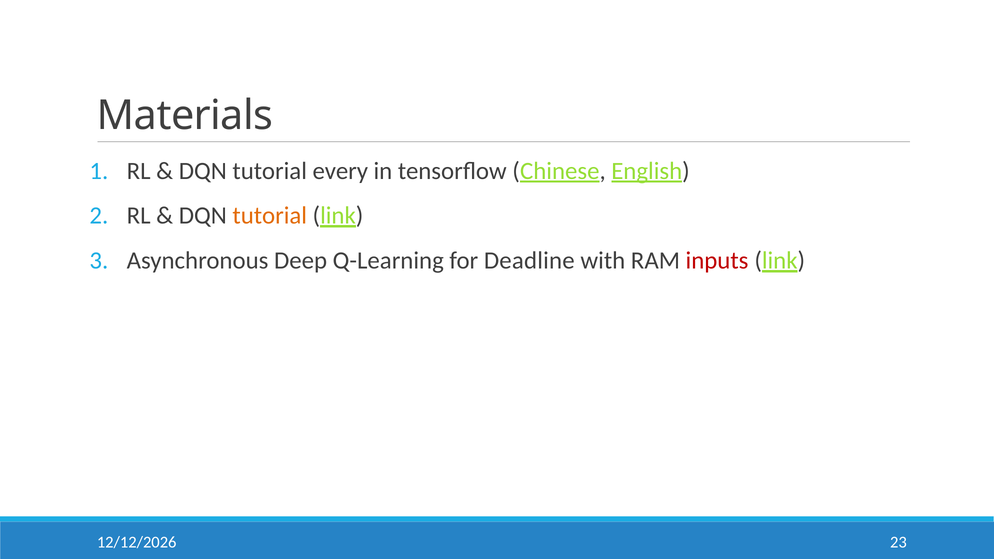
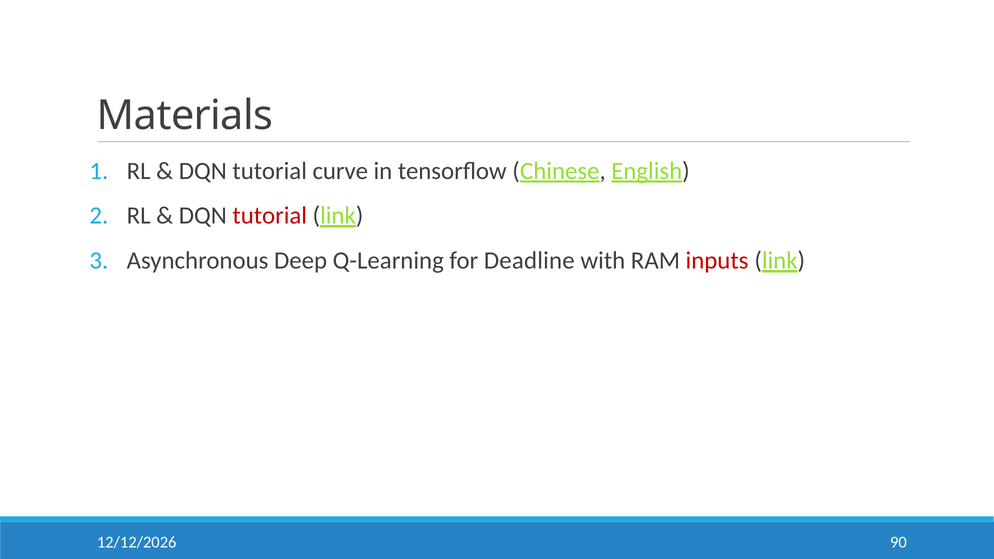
every: every -> curve (340, 171)
tutorial colour: orange -> red (270, 216)
23: 23 -> 90 (898, 542)
